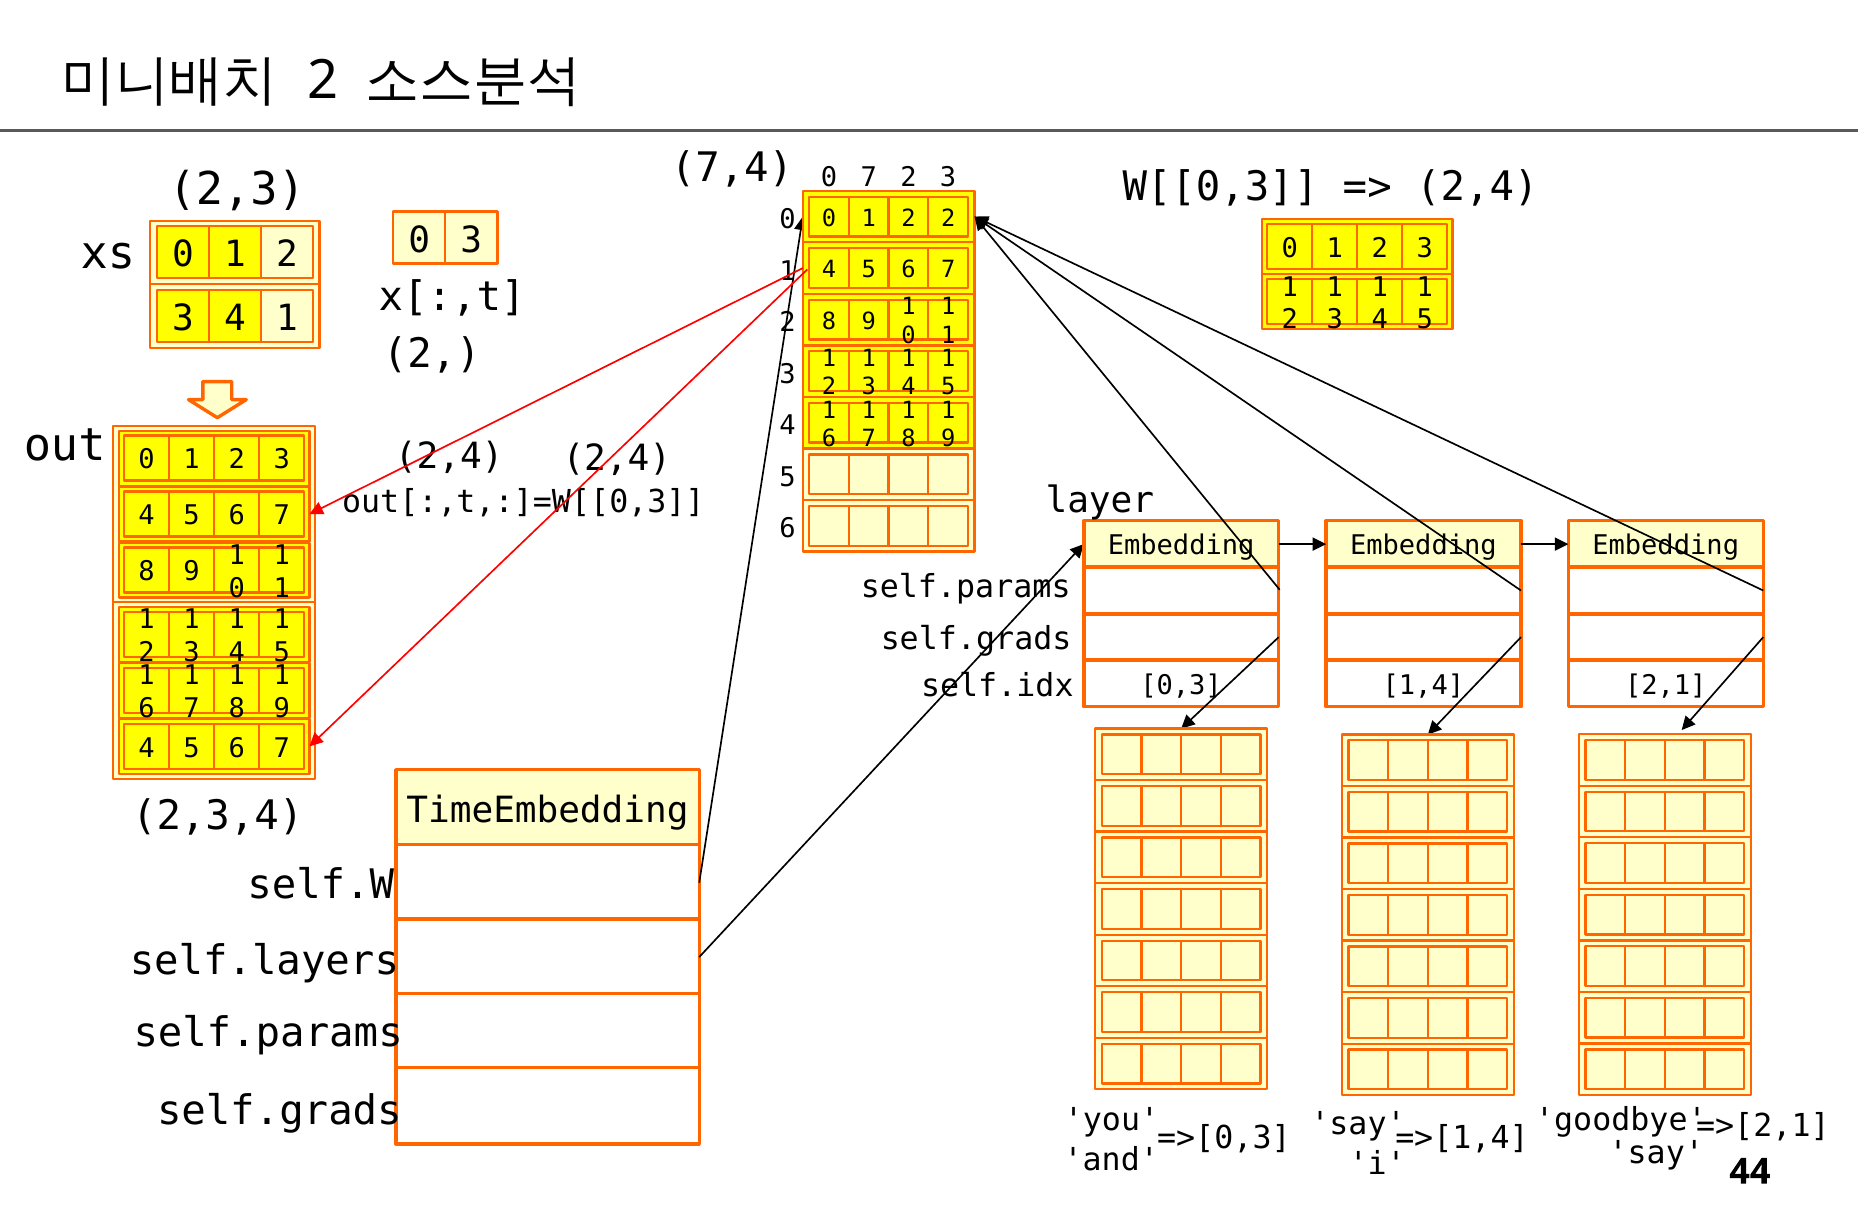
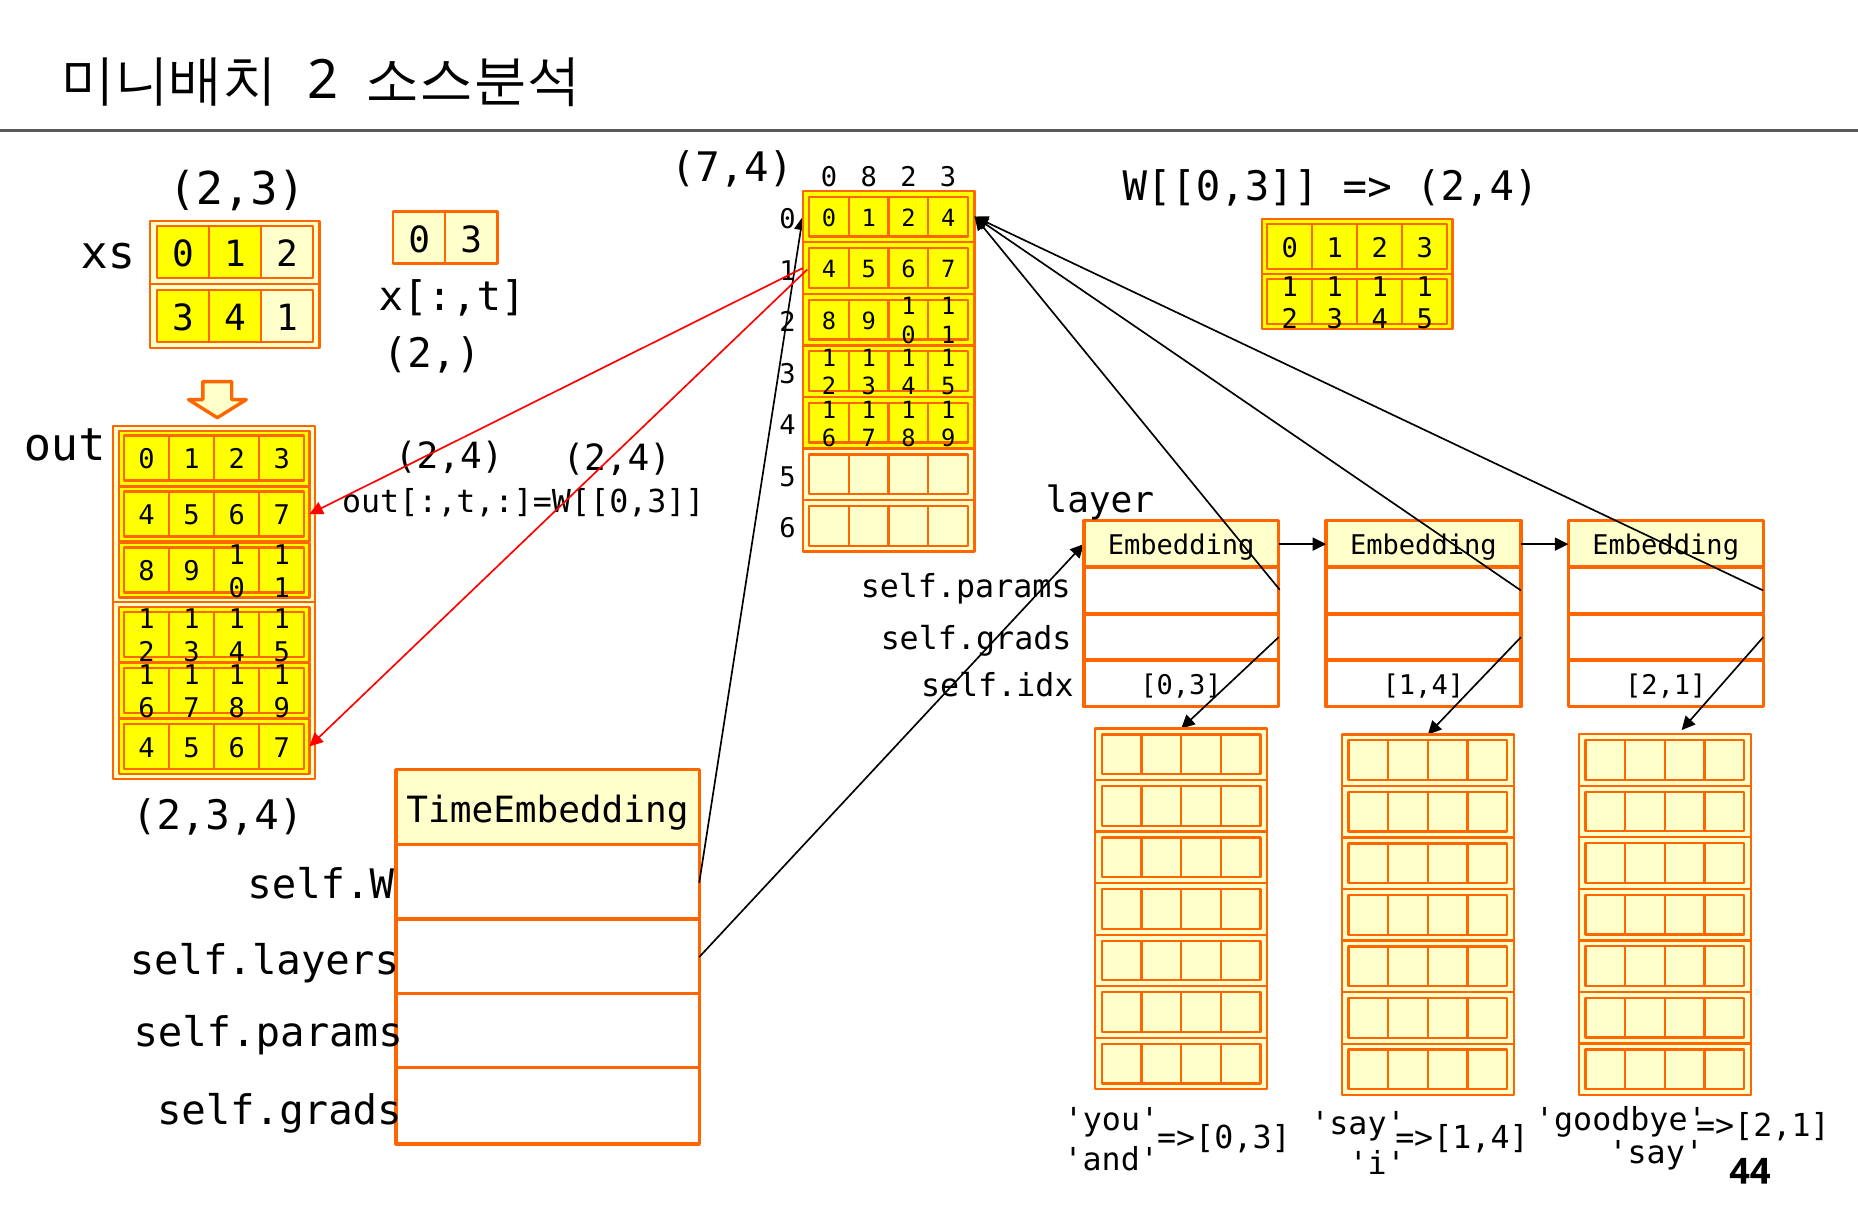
0 7: 7 -> 8 (869, 178)
2 2: 2 -> 4 (948, 218)
